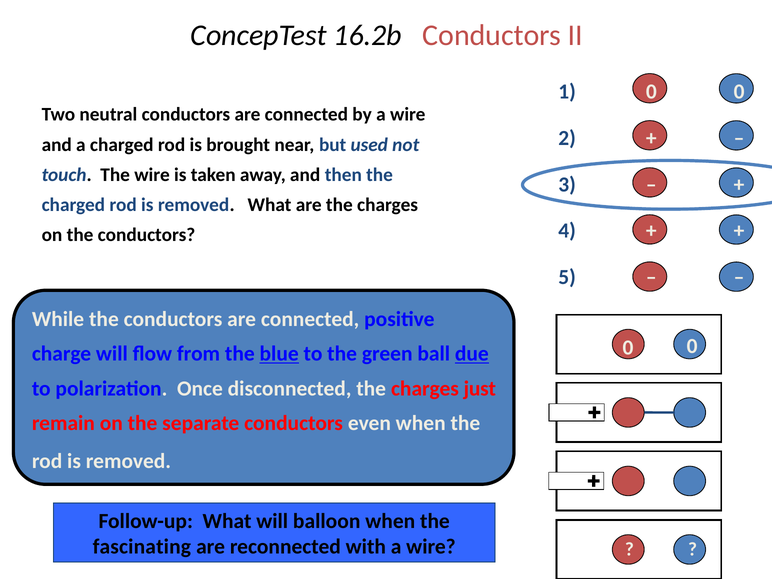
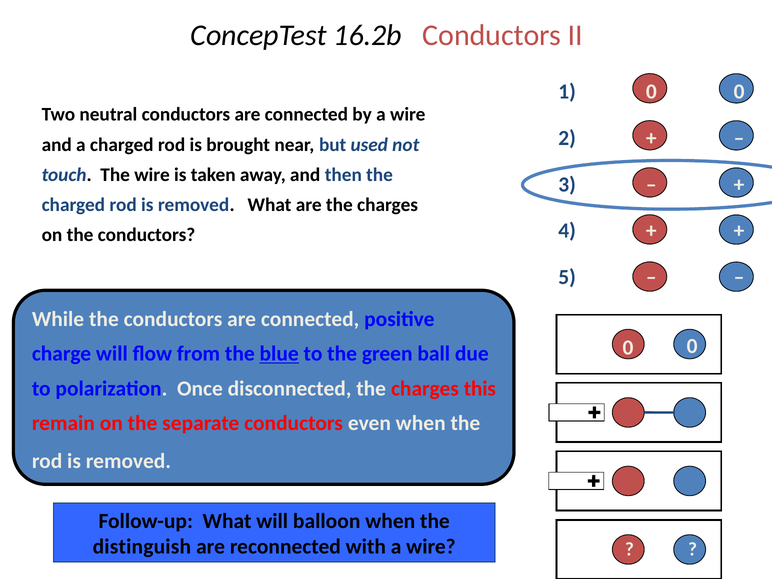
due underline: present -> none (472, 354)
just: just -> this (480, 388)
fascinating: fascinating -> distinguish (142, 547)
